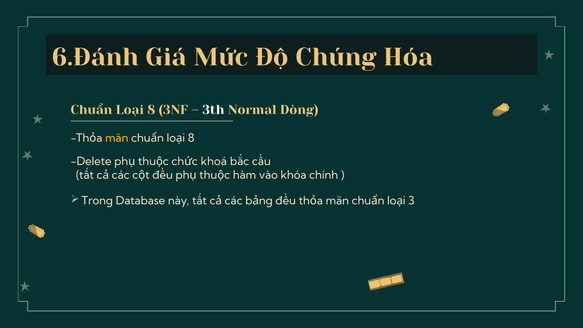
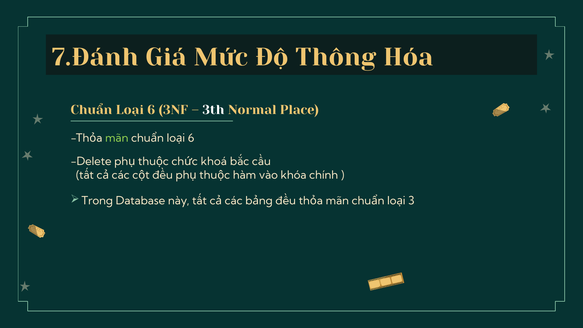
6.Đánh: 6.Đánh -> 7.Đánh (95, 57)
Chúng: Chúng -> Thông (336, 57)
Loại 8: 8 -> 6 (151, 110)
Dòng: Dòng -> Place (299, 110)
mãn colour: yellow -> light green (117, 138)
8: 8 -> 6 (191, 138)
